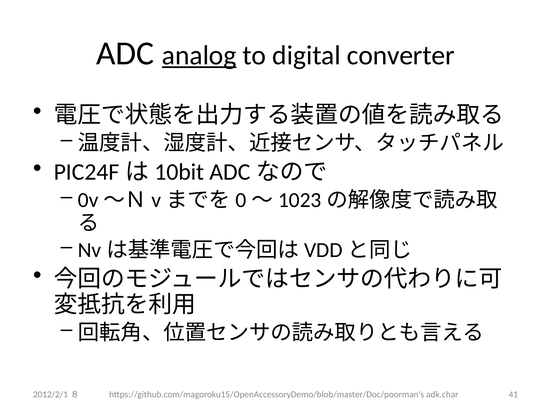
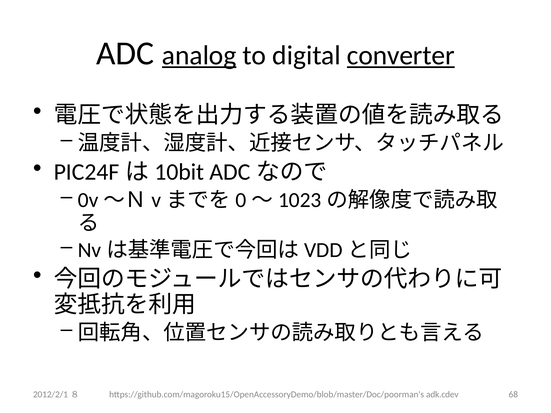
converter underline: none -> present (401, 55)
adk.char: adk.char -> adk.cdev (442, 395)
41: 41 -> 68 (513, 395)
